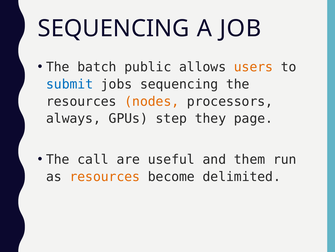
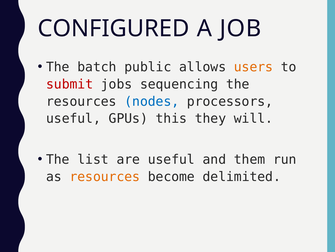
SEQUENCING: SEQUENCING -> CONFIGURED (114, 28)
submit colour: blue -> red (70, 84)
nodes colour: orange -> blue (152, 101)
always: always -> useful (74, 118)
step: step -> this (171, 118)
page: page -> will (253, 118)
call: call -> list (93, 159)
